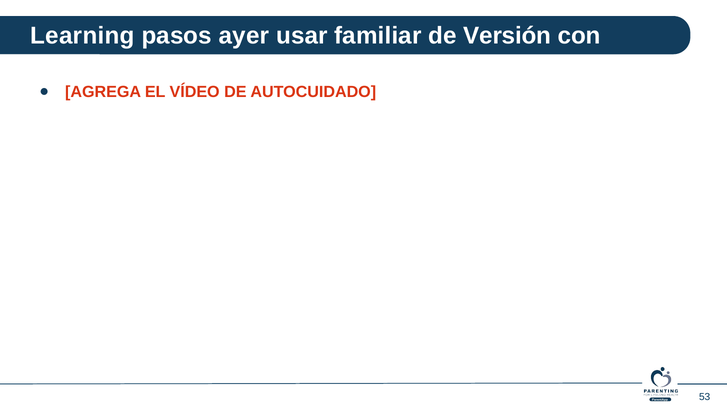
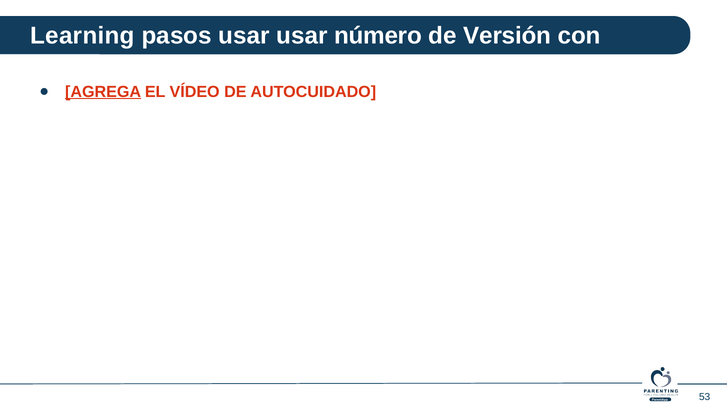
pasos ayer: ayer -> usar (244, 36)
familiar: familiar -> número (378, 36)
AGREGA underline: none -> present (103, 92)
